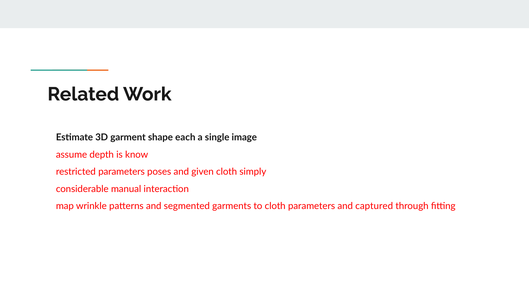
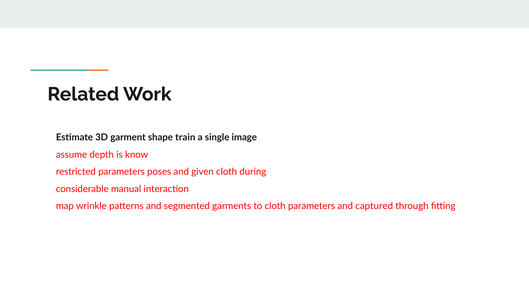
each: each -> train (185, 138)
simply: simply -> during (253, 172)
